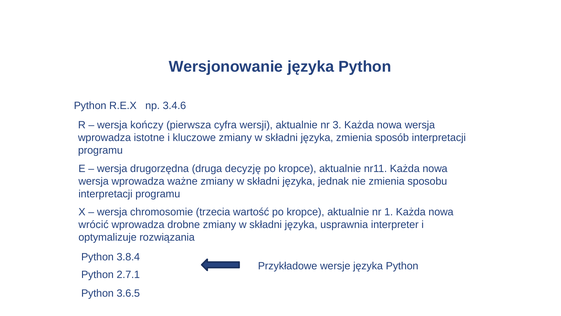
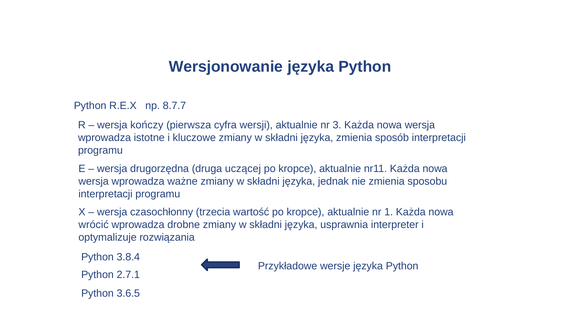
3.4.6: 3.4.6 -> 8.7.7 (174, 106)
decyzję: decyzję -> uczącej (243, 168)
chromosomie: chromosomie -> czasochłonny (162, 212)
